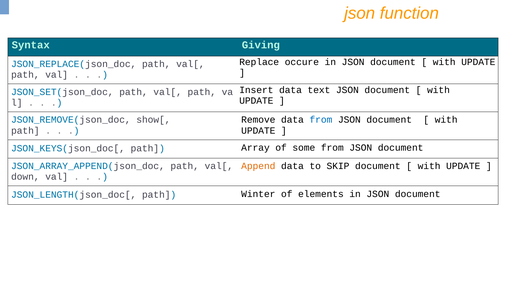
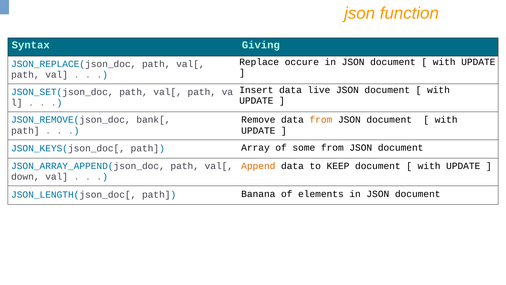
text: text -> live (319, 90)
show[: show[ -> bank[ (153, 120)
from colour: blue -> orange (321, 120)
SKIP: SKIP -> KEEP (338, 166)
Winter: Winter -> Banana (258, 194)
